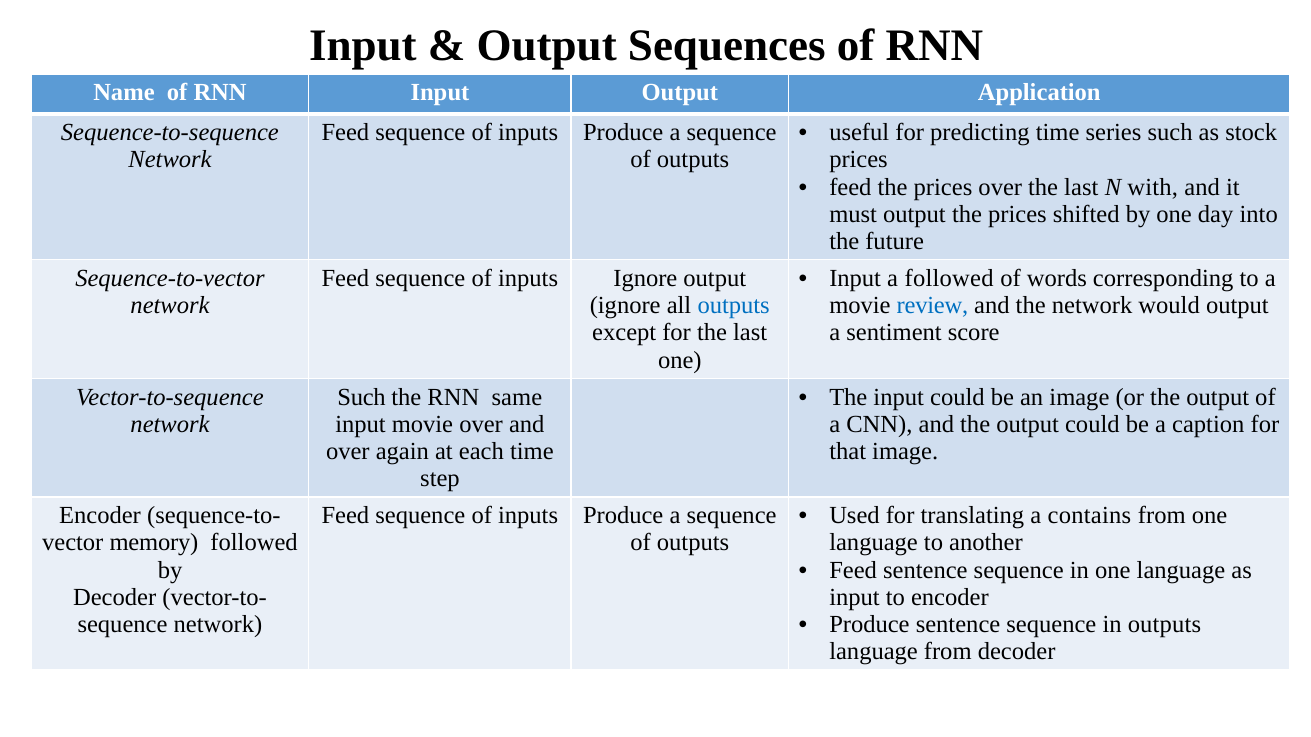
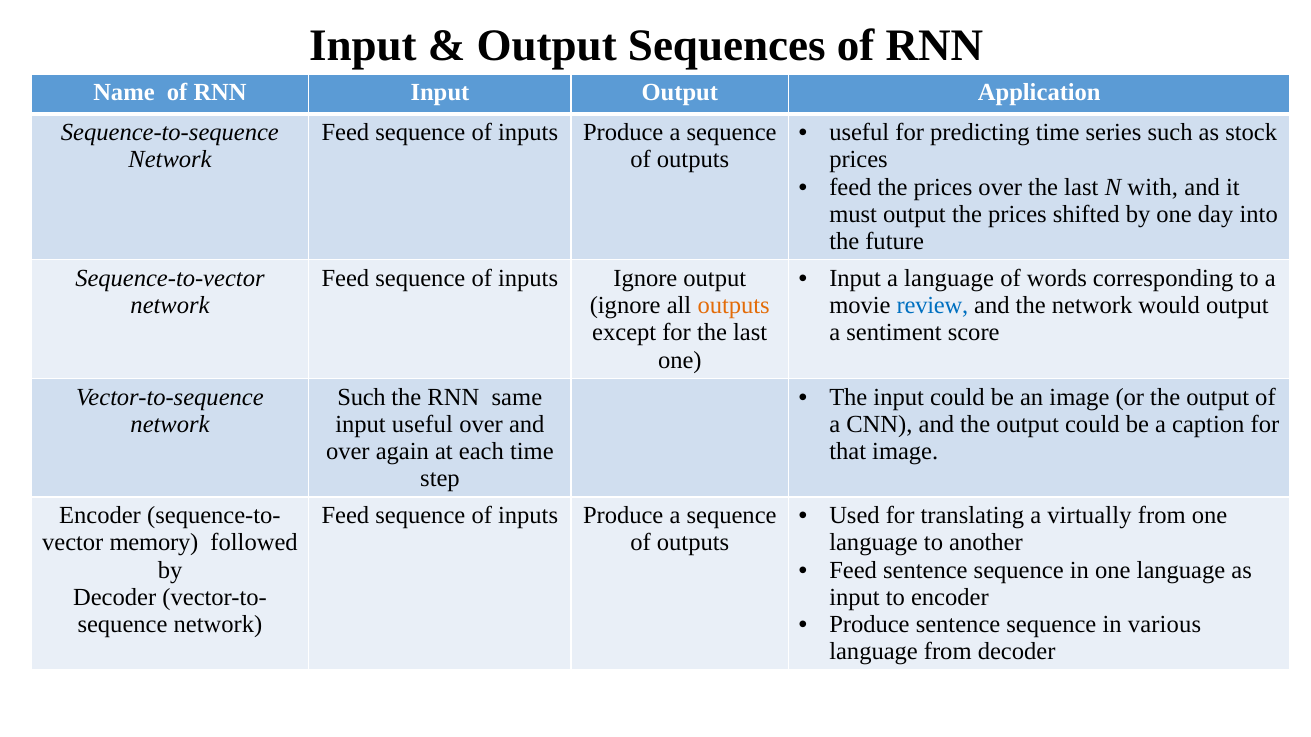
a followed: followed -> language (949, 279)
outputs colour: blue -> orange (734, 306)
input movie: movie -> useful (422, 424)
contains: contains -> virtually (1089, 516)
in outputs: outputs -> various (1164, 625)
